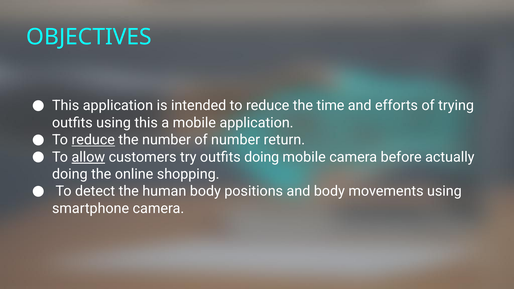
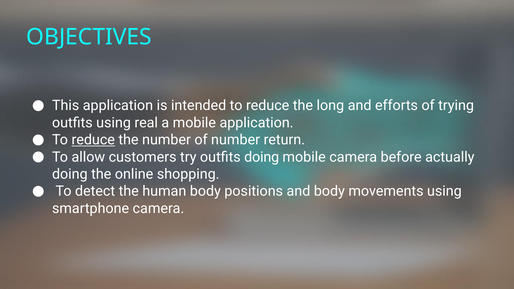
time: time -> long (330, 106)
using this: this -> real (146, 123)
allow underline: present -> none (88, 157)
